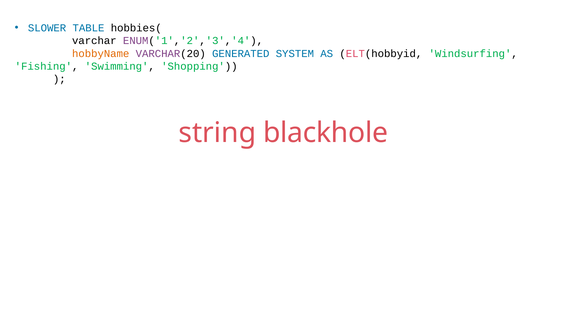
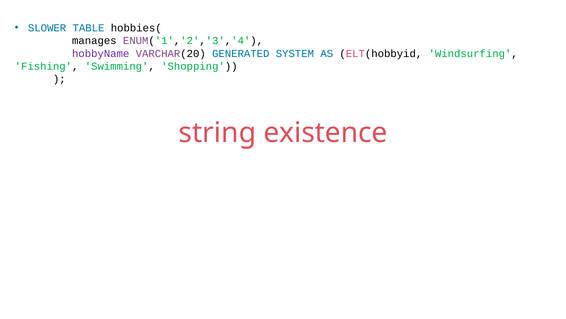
varchar: varchar -> manages (94, 41)
hobbyName colour: orange -> purple (101, 53)
blackhole: blackhole -> existence (325, 133)
